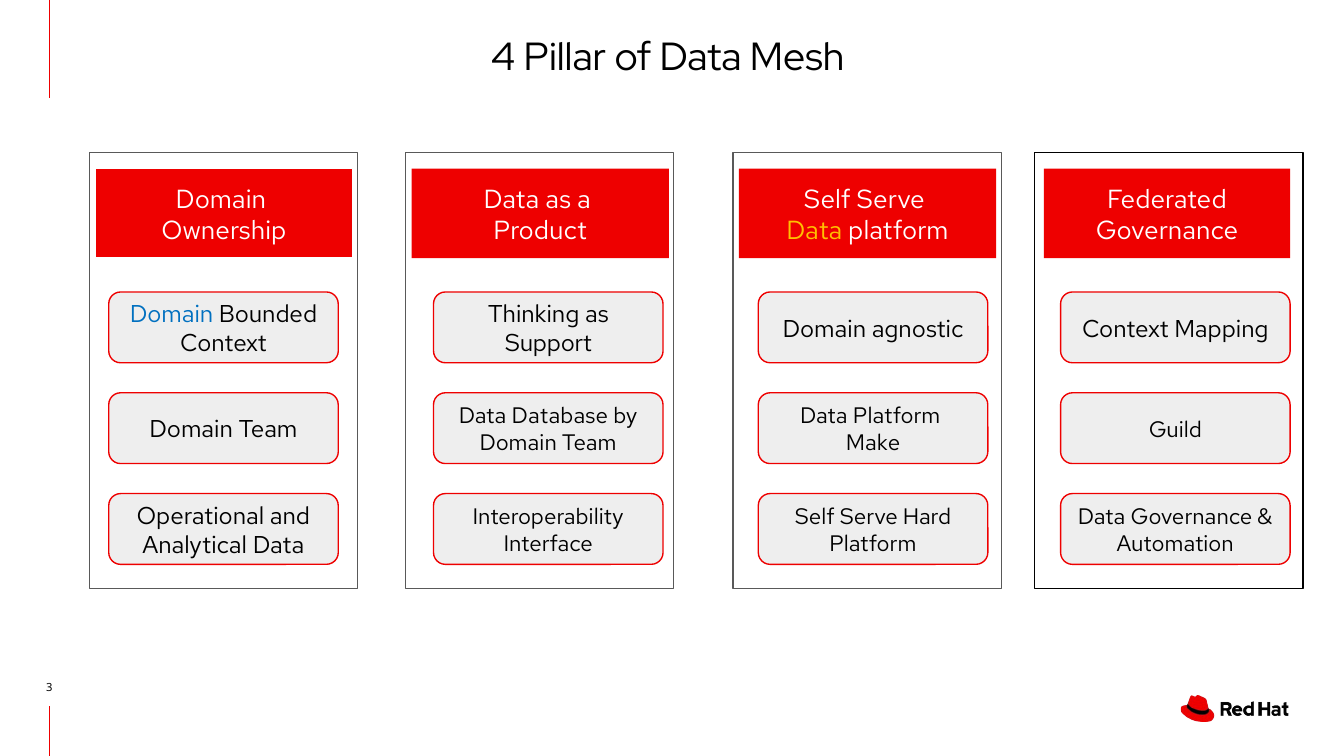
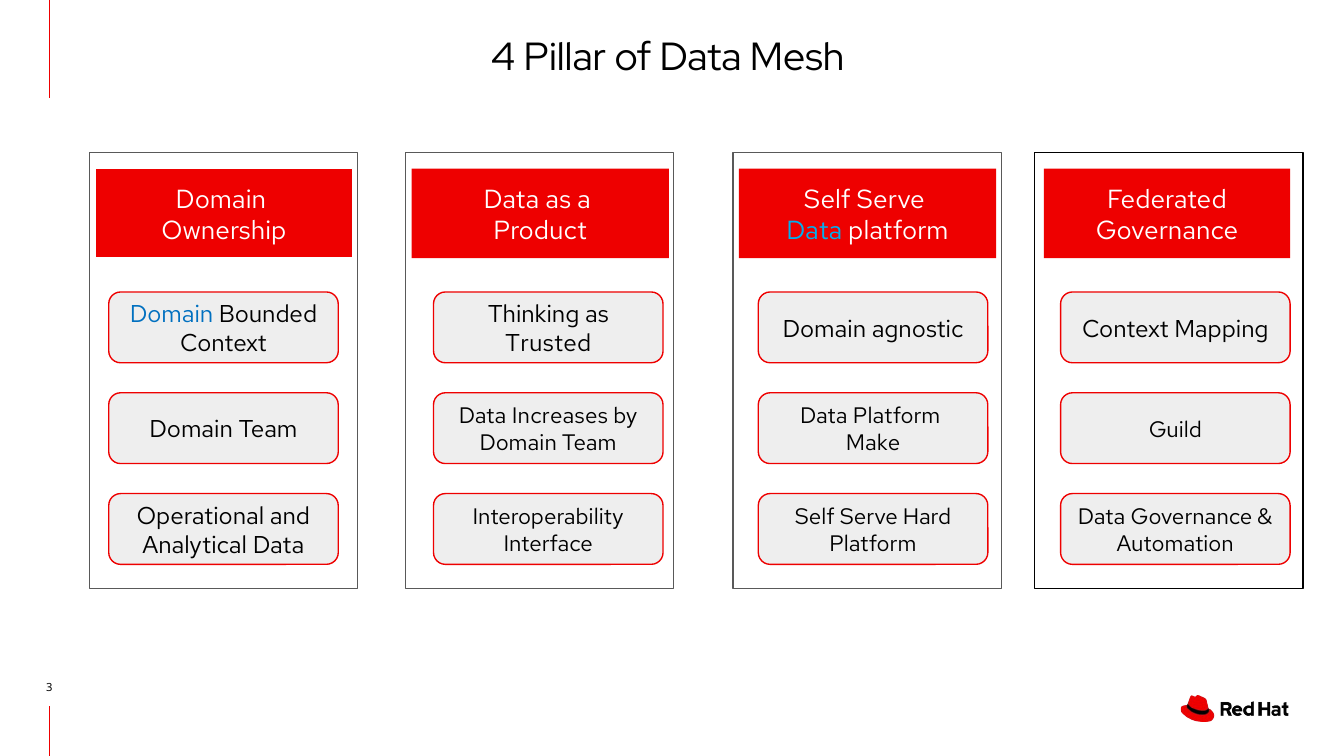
Data colour: yellow -> light blue (814, 231)
Support: Support -> Trusted (548, 344)
Database: Database -> Increases (560, 416)
